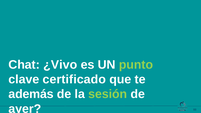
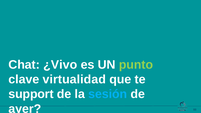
certificado: certificado -> virtualidad (74, 79)
además: además -> support (31, 94)
sesión colour: light green -> light blue (108, 94)
